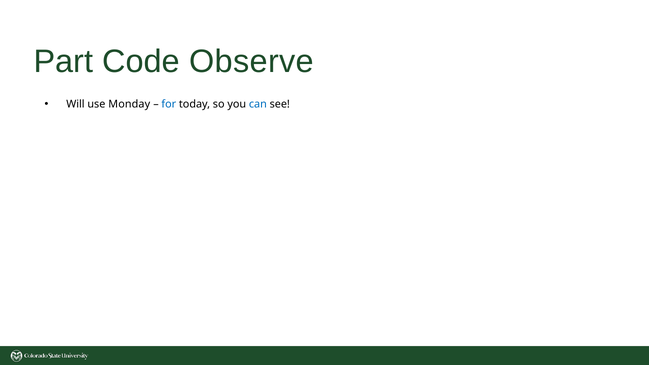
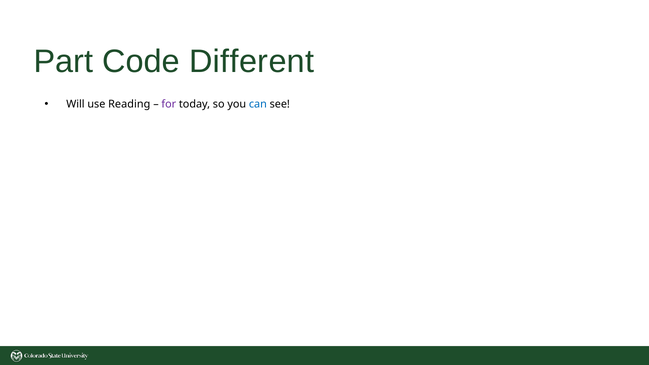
Observe: Observe -> Different (252, 61)
Monday: Monday -> Reading (129, 104)
for colour: blue -> purple (169, 104)
